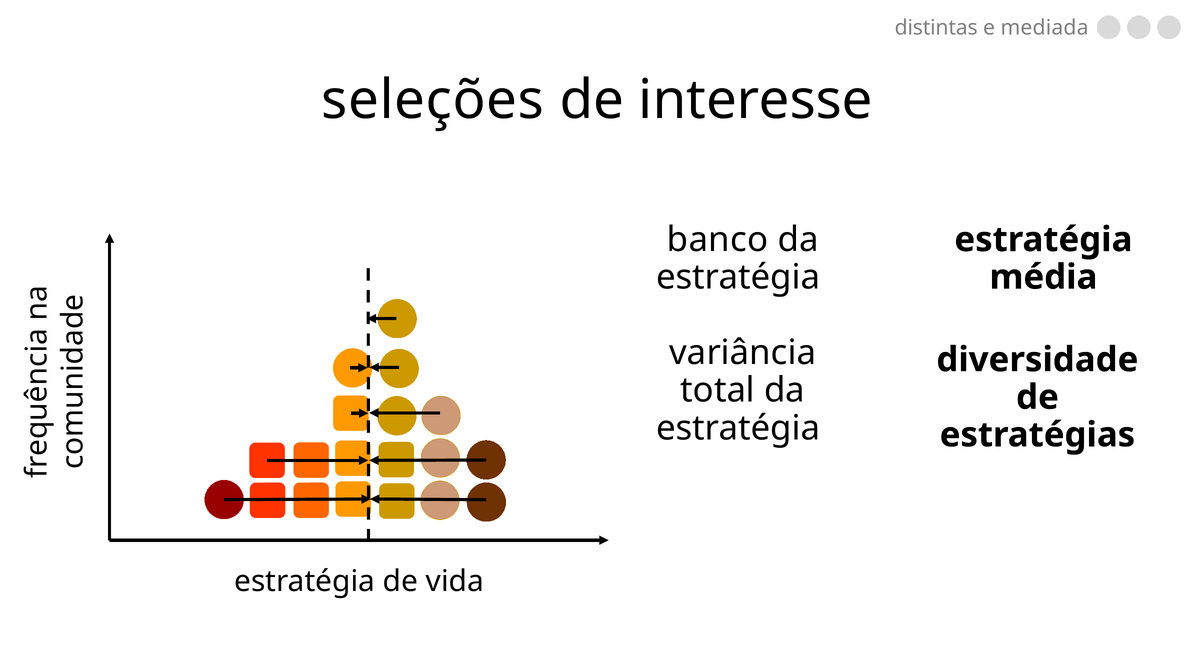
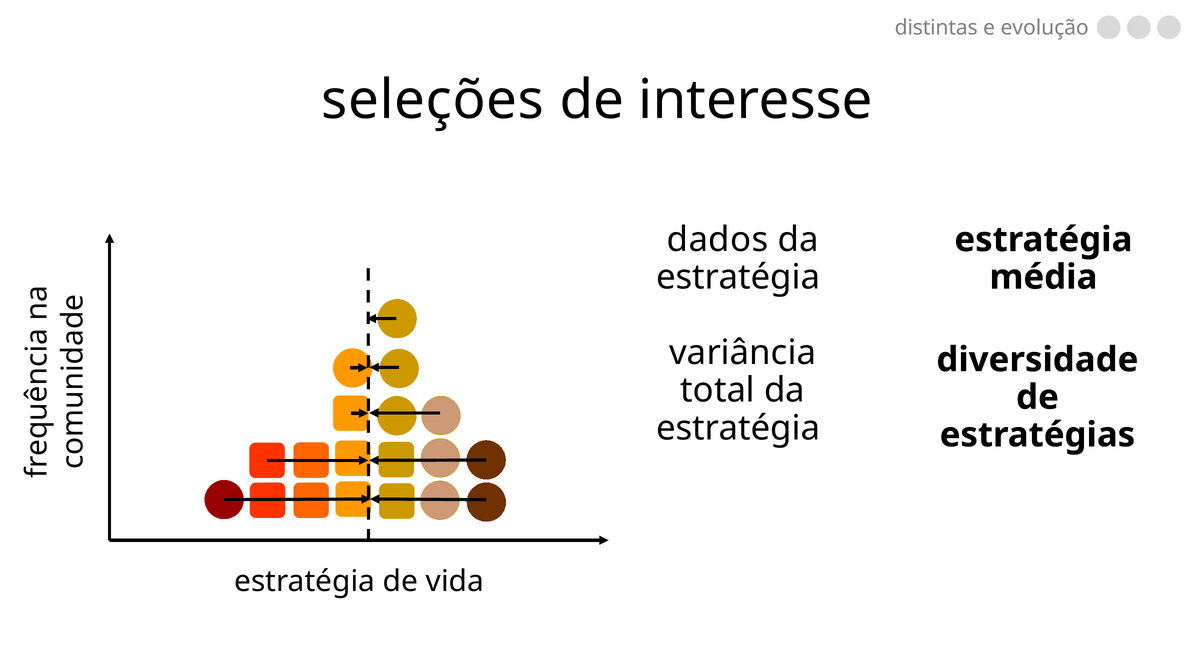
mediada: mediada -> evolução (1045, 28)
banco: banco -> dados (718, 240)
